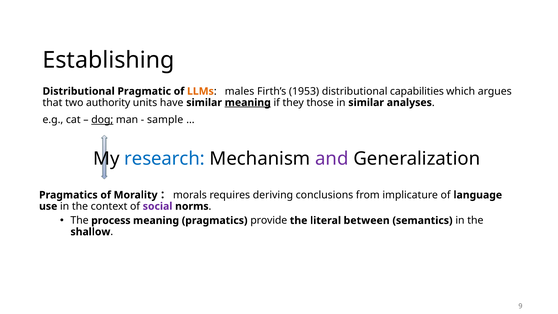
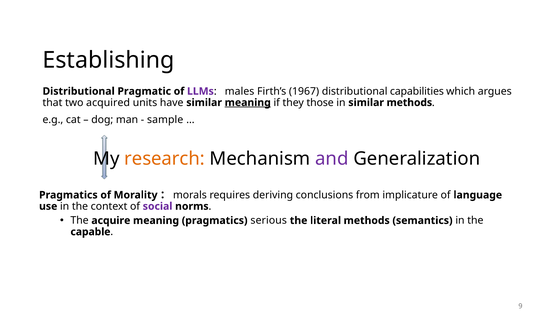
LLMs colour: orange -> purple (200, 91)
1953: 1953 -> 1967 (304, 91)
authority: authority -> acquired (108, 103)
similar analyses: analyses -> methods (409, 103)
dog underline: present -> none (102, 120)
research colour: blue -> orange (165, 159)
process: process -> acquire (111, 220)
provide: provide -> serious (269, 220)
literal between: between -> methods (367, 220)
shallow: shallow -> capable (90, 232)
